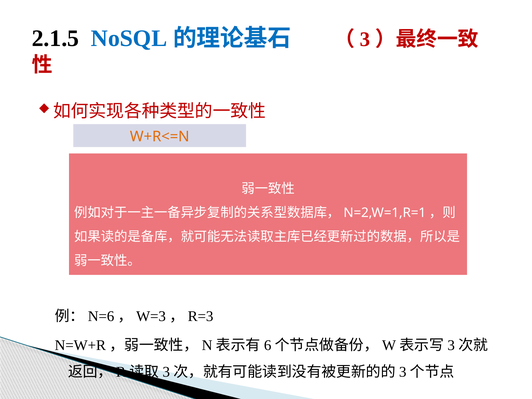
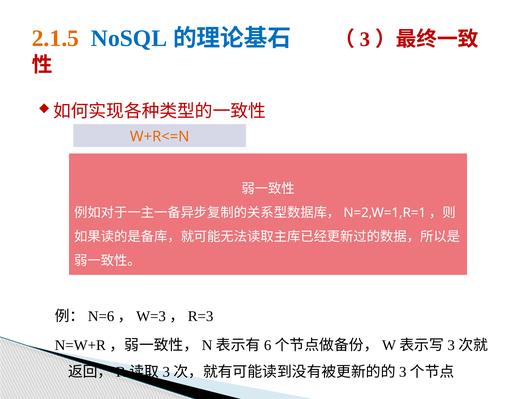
2.1.5 colour: black -> orange (55, 38)
